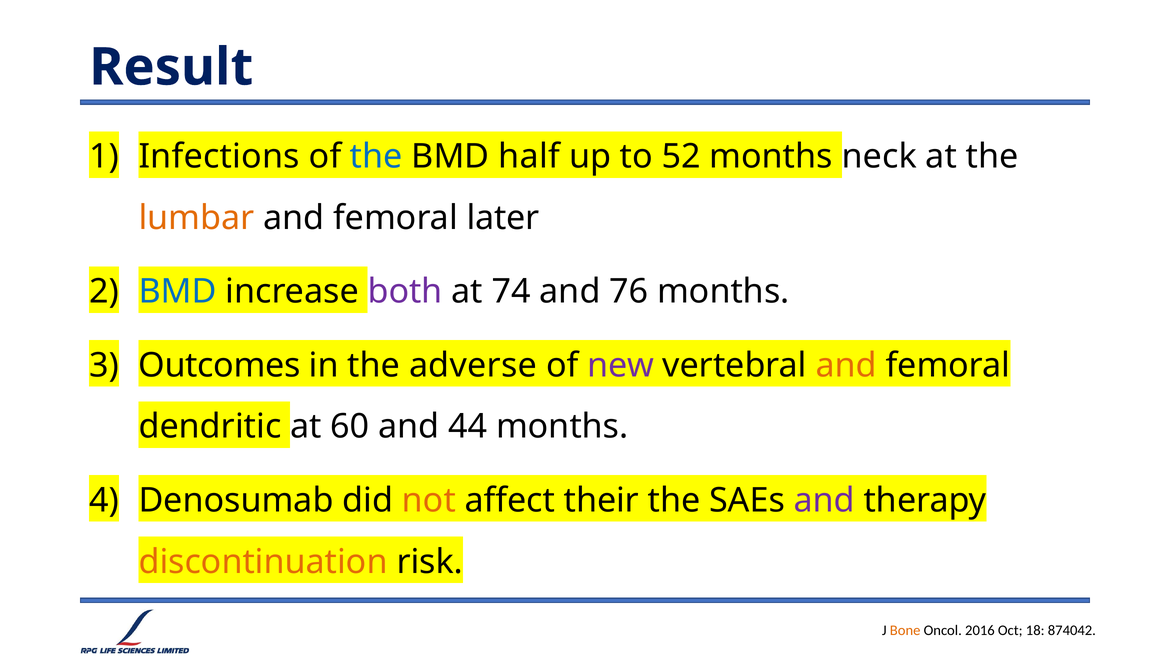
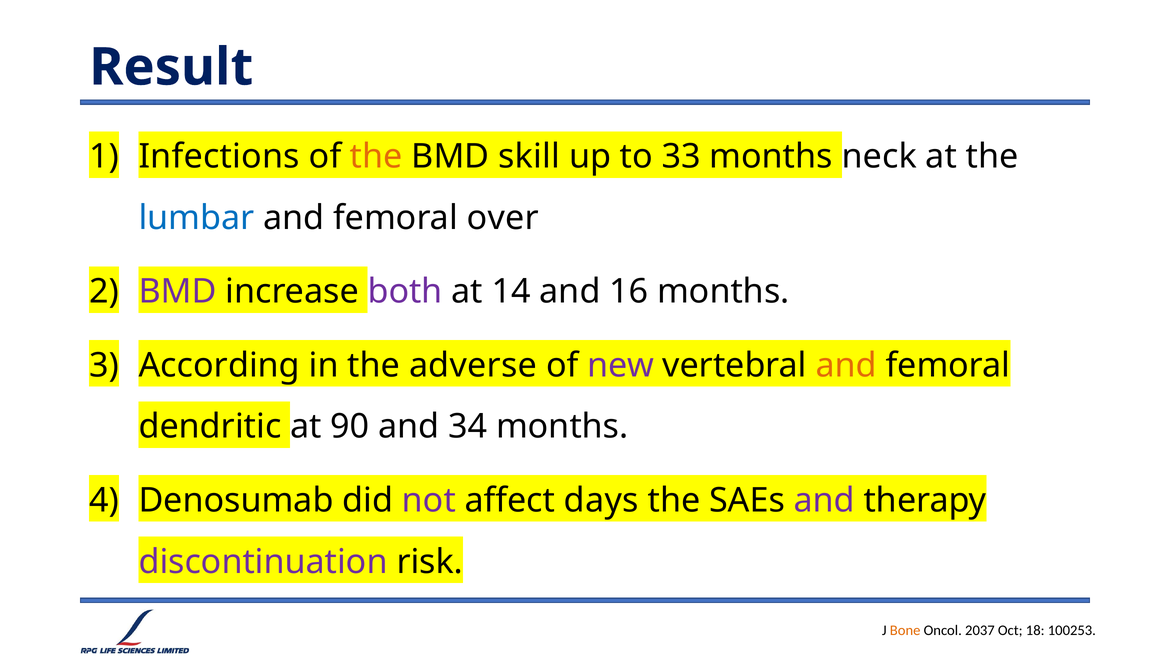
the colour: blue -> orange (376, 157)
half: half -> skill (529, 157)
52: 52 -> 33 (681, 157)
lumbar colour: orange -> blue (196, 218)
later: later -> over (503, 218)
BMD colour: blue -> purple (178, 292)
74: 74 -> 14 (511, 292)
76: 76 -> 16 (629, 292)
Outcomes: Outcomes -> According (219, 365)
60: 60 -> 90 (350, 427)
44: 44 -> 34 (468, 427)
not colour: orange -> purple (429, 500)
their: their -> days (601, 500)
discontinuation colour: orange -> purple (263, 562)
2016: 2016 -> 2037 (980, 630)
874042: 874042 -> 100253 (1072, 630)
